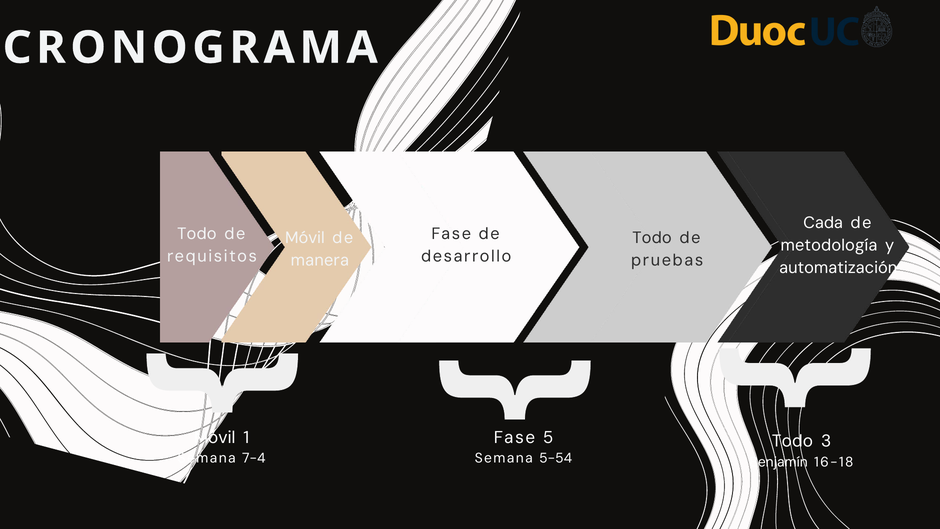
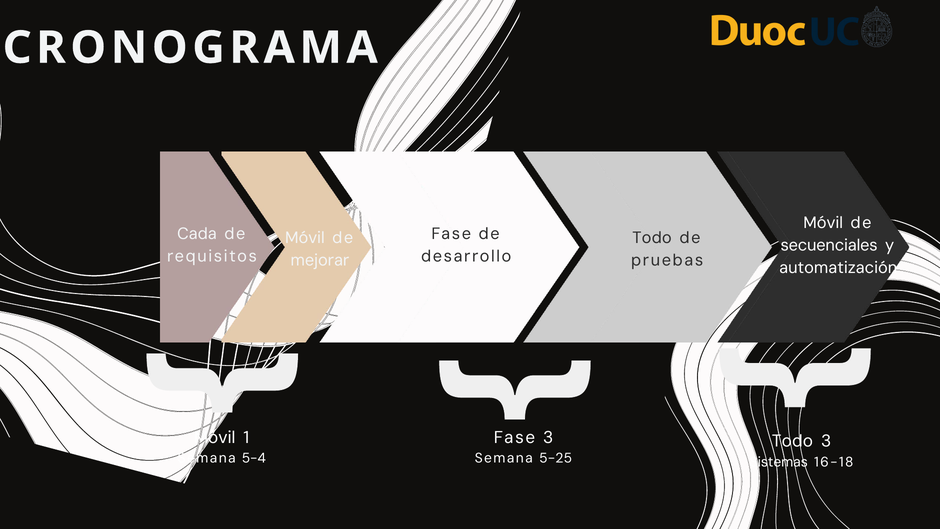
Cada: Cada -> Móvil (823, 222)
Todo: Todo -> Cada (197, 234)
metodología: metodología -> secuenciales (829, 245)
manera: manera -> mejorar (320, 260)
Fase 5: 5 -> 3 (548, 437)
7-4: 7-4 -> 5-4 (254, 458)
5-54: 5-54 -> 5-25 (556, 458)
Benjamín: Benjamín -> Sistemas (779, 462)
